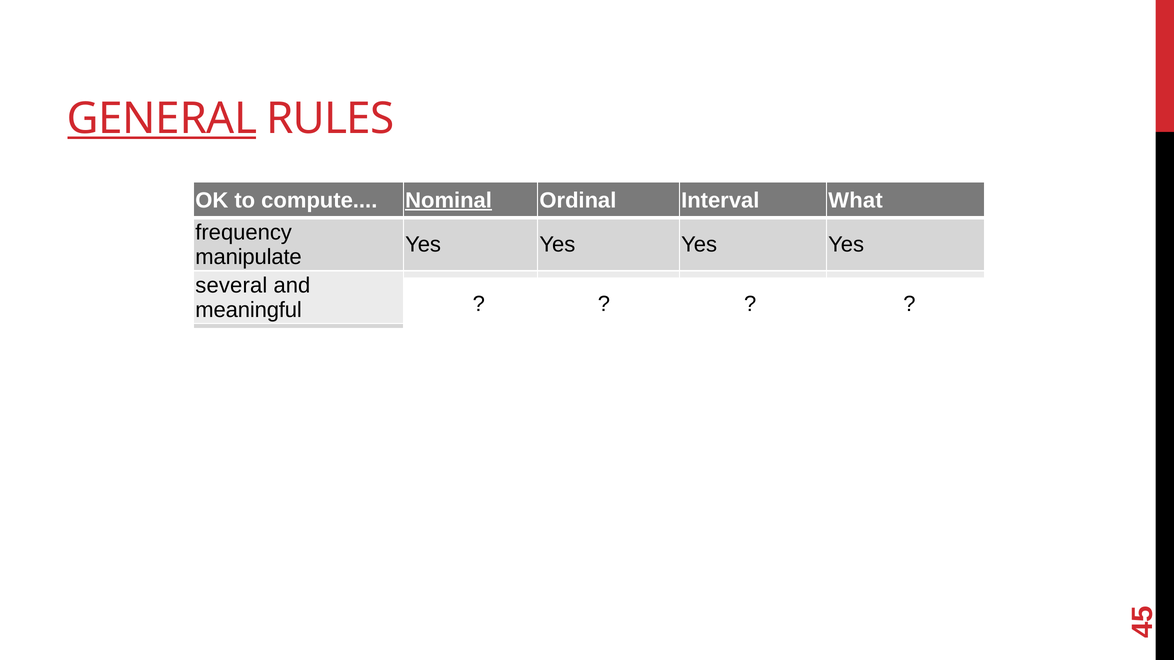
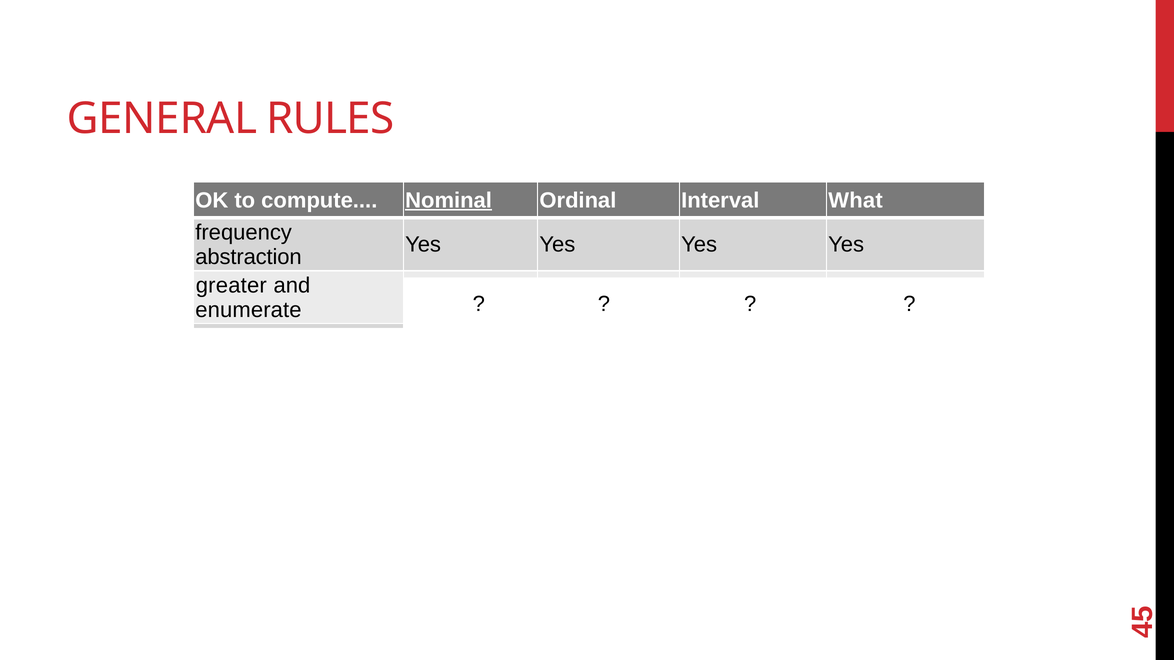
GENERAL underline: present -> none (162, 119)
manipulate: manipulate -> abstraction (249, 257)
several: several -> greater (231, 285)
meaningful: meaningful -> enumerate (248, 310)
